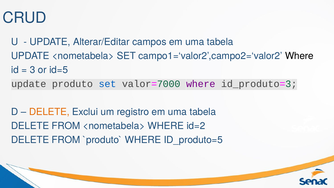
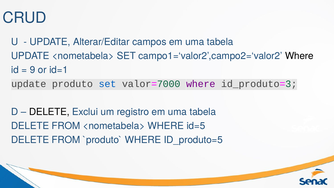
3: 3 -> 9 (33, 70)
id=5: id=5 -> id=1 (59, 70)
DELETE colour: orange -> black (49, 112)
id=2: id=2 -> id=5 (196, 126)
